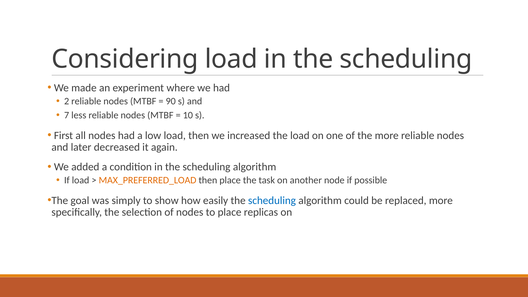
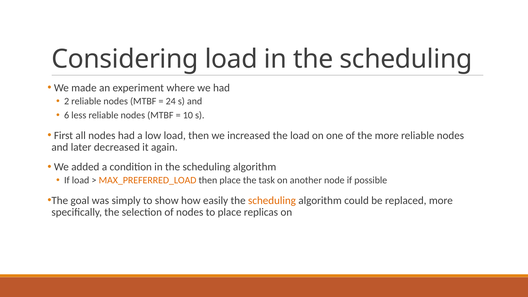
90: 90 -> 24 (171, 101)
7: 7 -> 6 (67, 115)
scheduling colour: blue -> orange (272, 200)
